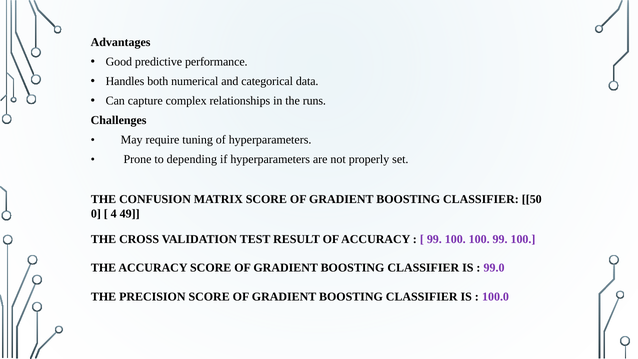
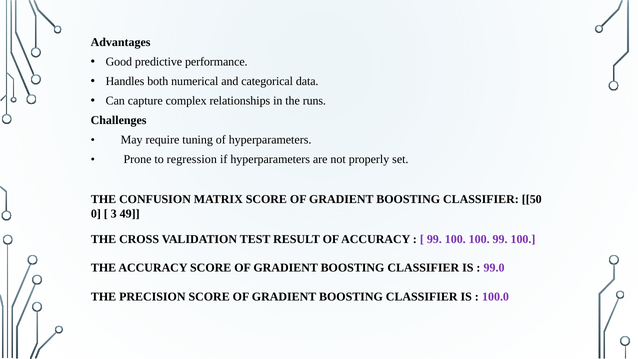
depending: depending -> regression (192, 159)
4: 4 -> 3 (114, 214)
